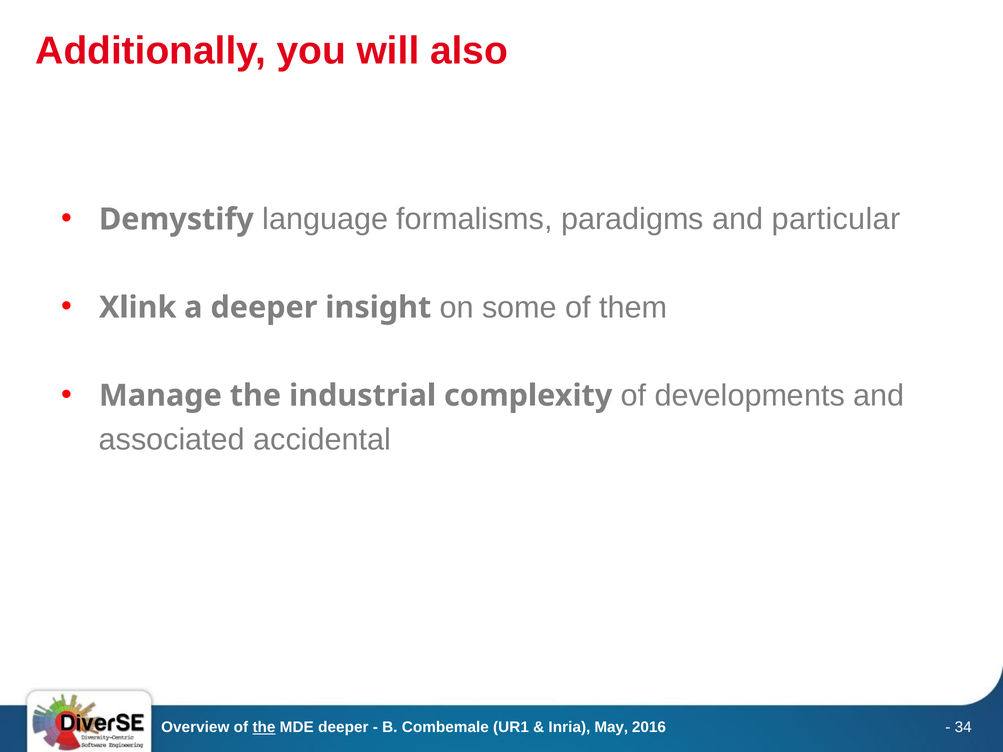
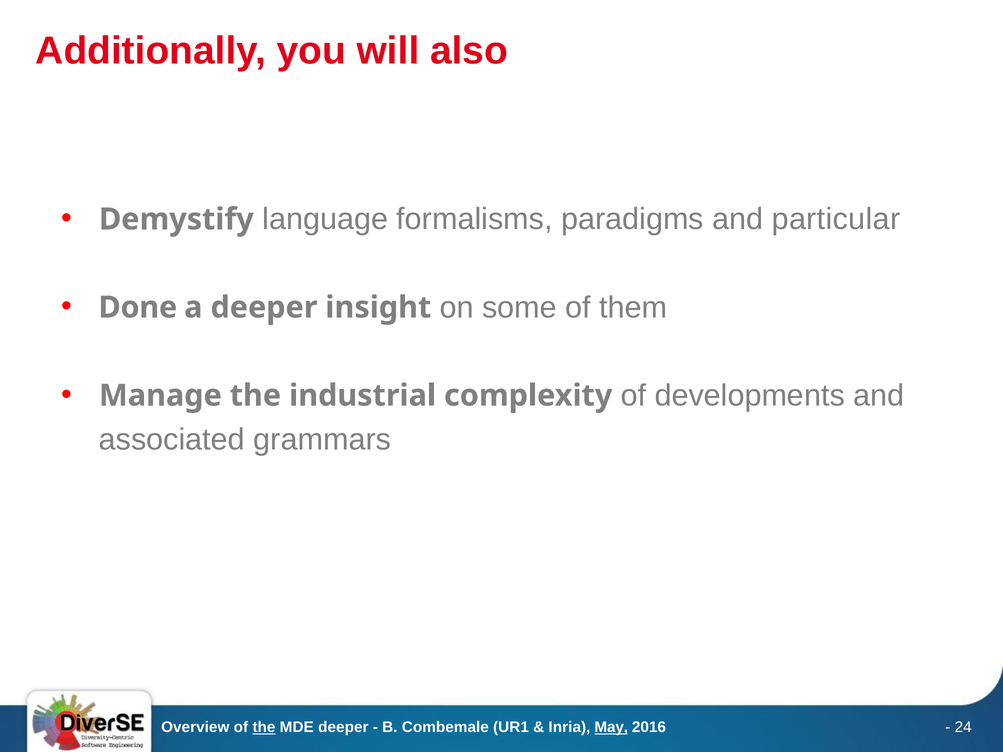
Xlink: Xlink -> Done (138, 308)
accidental: accidental -> grammars (322, 440)
May underline: none -> present (611, 728)
34: 34 -> 24 (963, 728)
